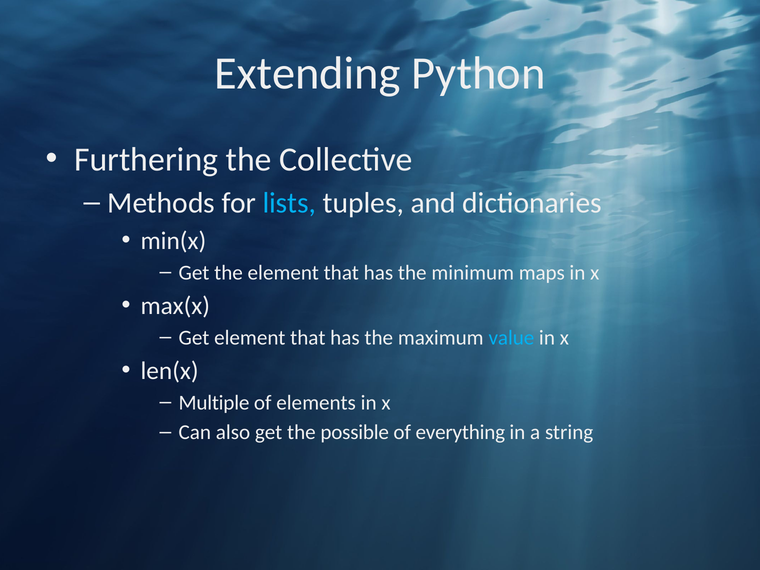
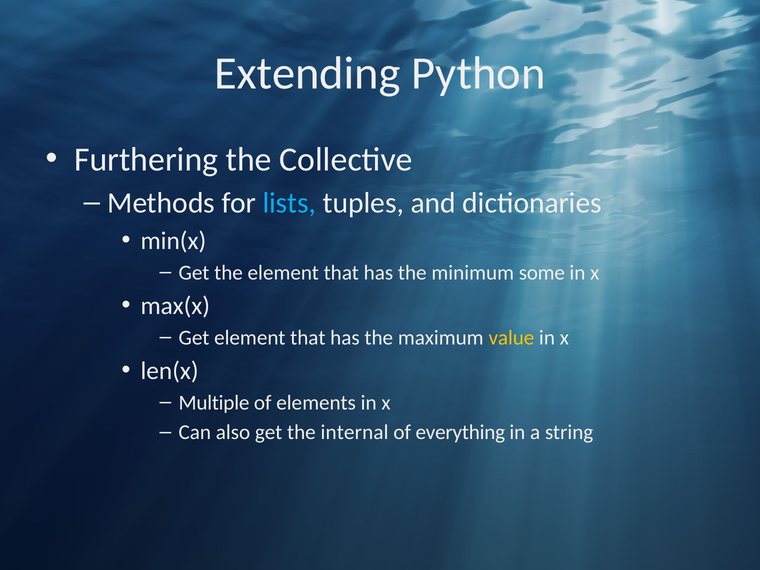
maps: maps -> some (542, 273)
value colour: light blue -> yellow (511, 338)
possible: possible -> internal (355, 432)
